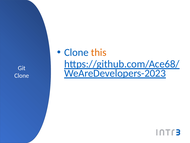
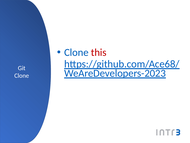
this colour: orange -> red (99, 52)
